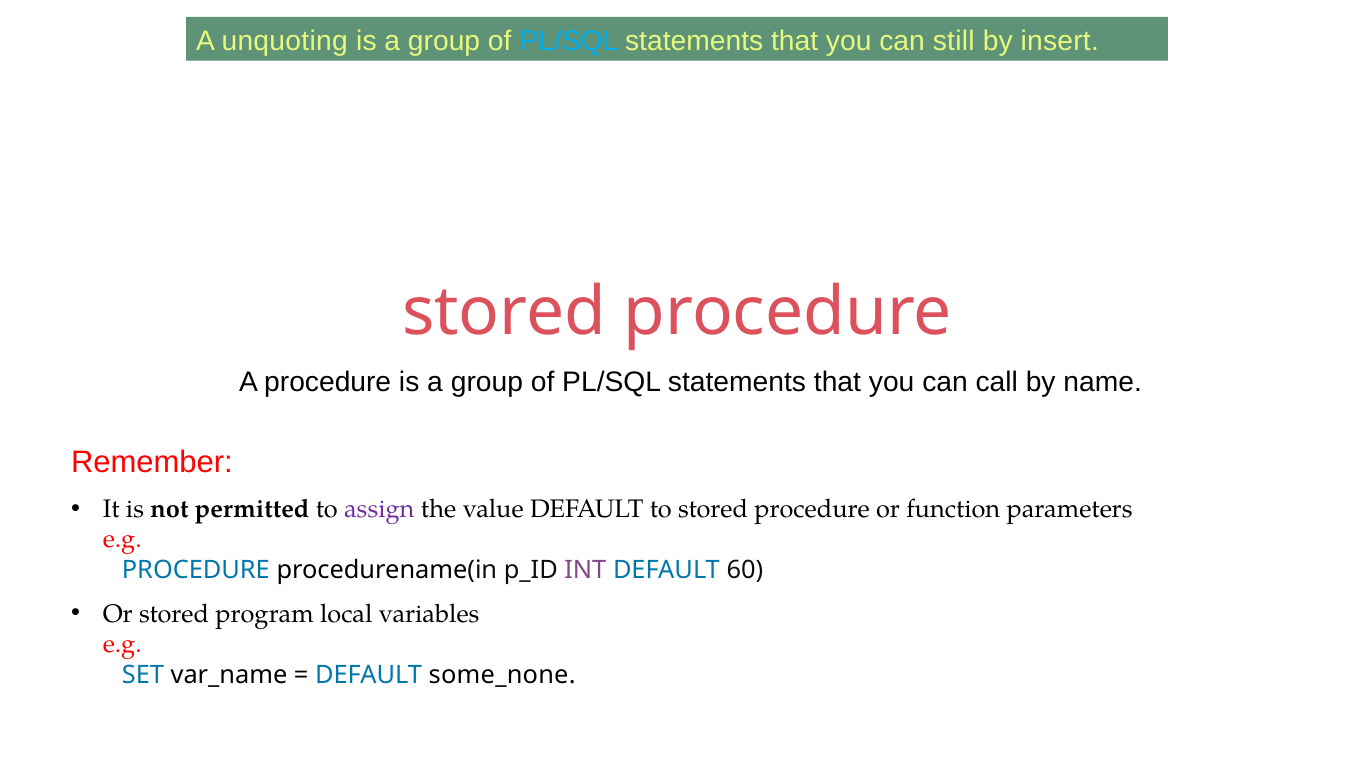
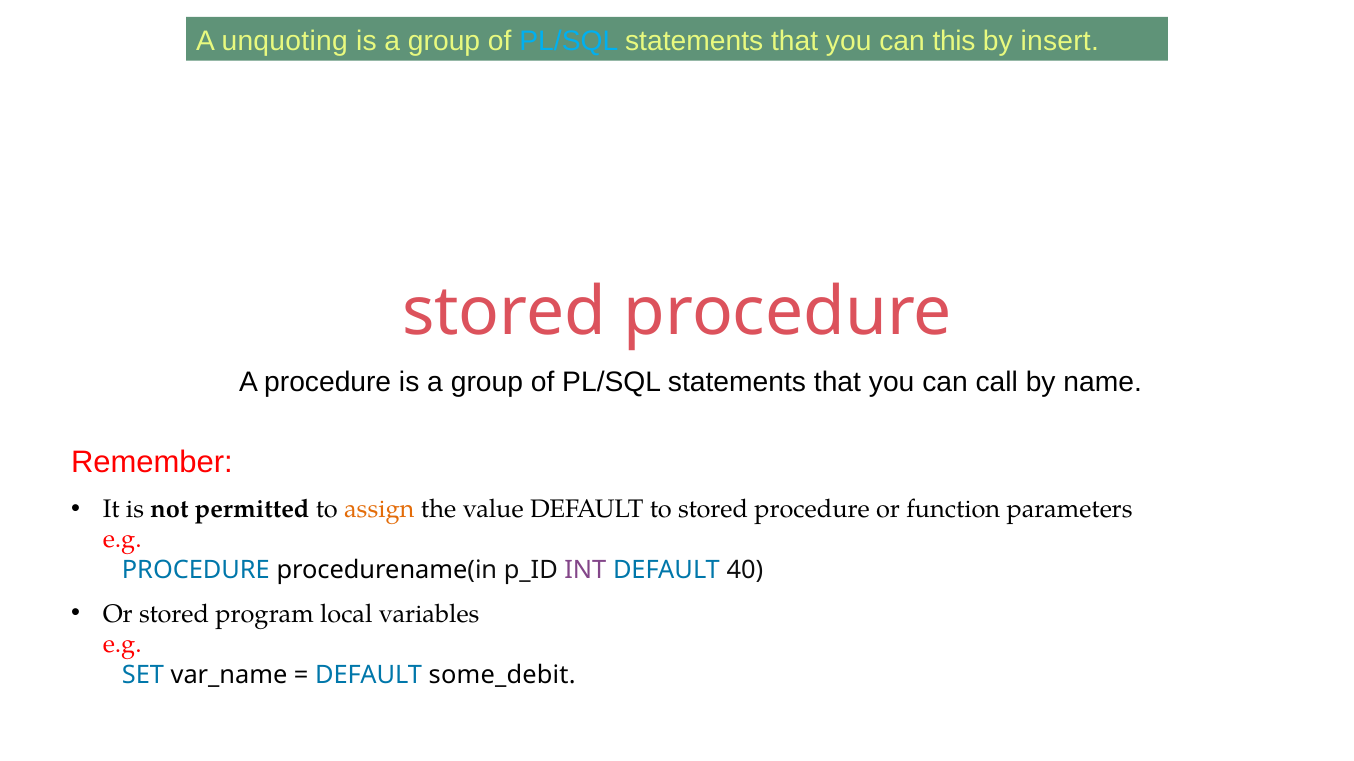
still: still -> this (954, 41)
assign colour: purple -> orange (379, 510)
60: 60 -> 40 (745, 570)
some_none: some_none -> some_debit (502, 675)
